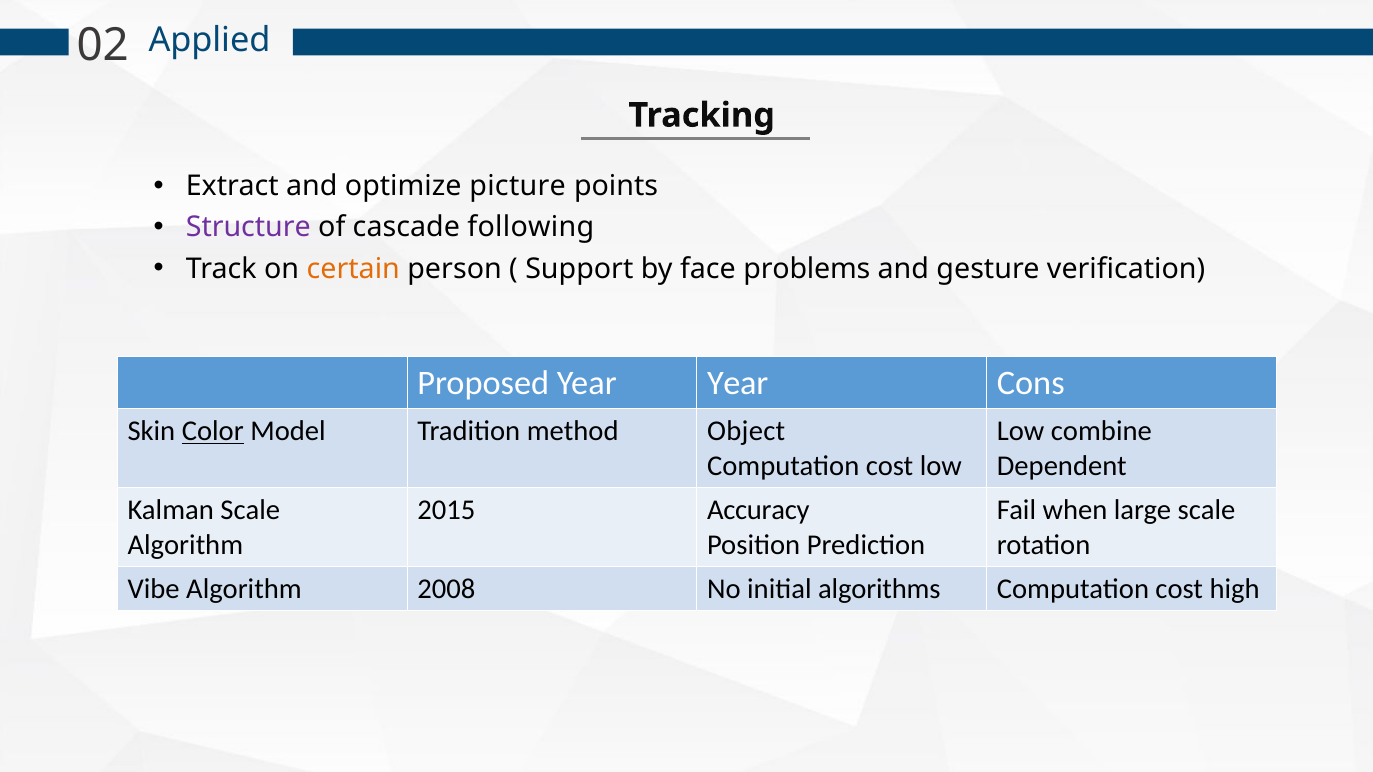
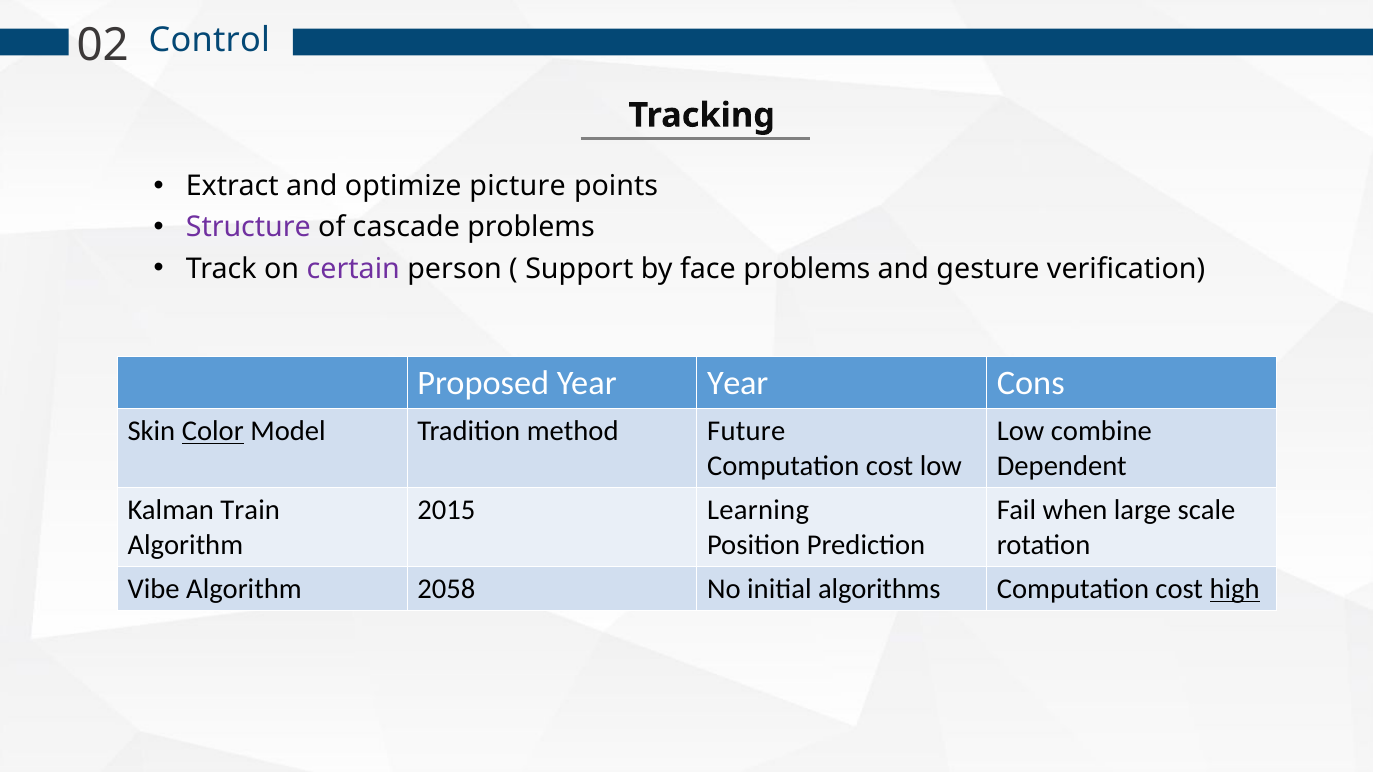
Applied: Applied -> Control (209, 41)
cascade following: following -> problems (531, 227)
certain colour: orange -> purple (353, 269)
Object: Object -> Future (746, 431)
Kalman Scale: Scale -> Train (250, 510)
Accuracy: Accuracy -> Learning (758, 510)
2008: 2008 -> 2058 (446, 589)
high underline: none -> present (1235, 589)
